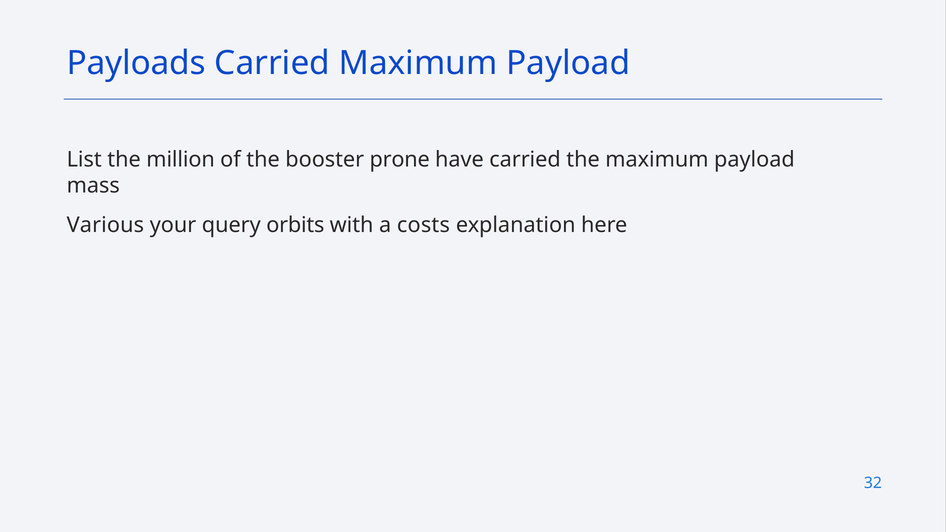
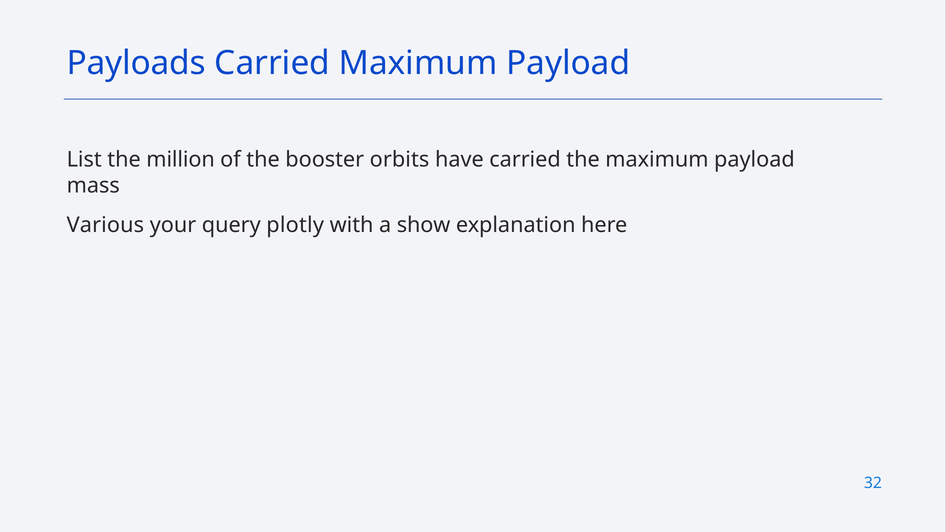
prone: prone -> orbits (399, 160)
orbits: orbits -> plotly (295, 225)
costs: costs -> show (424, 225)
